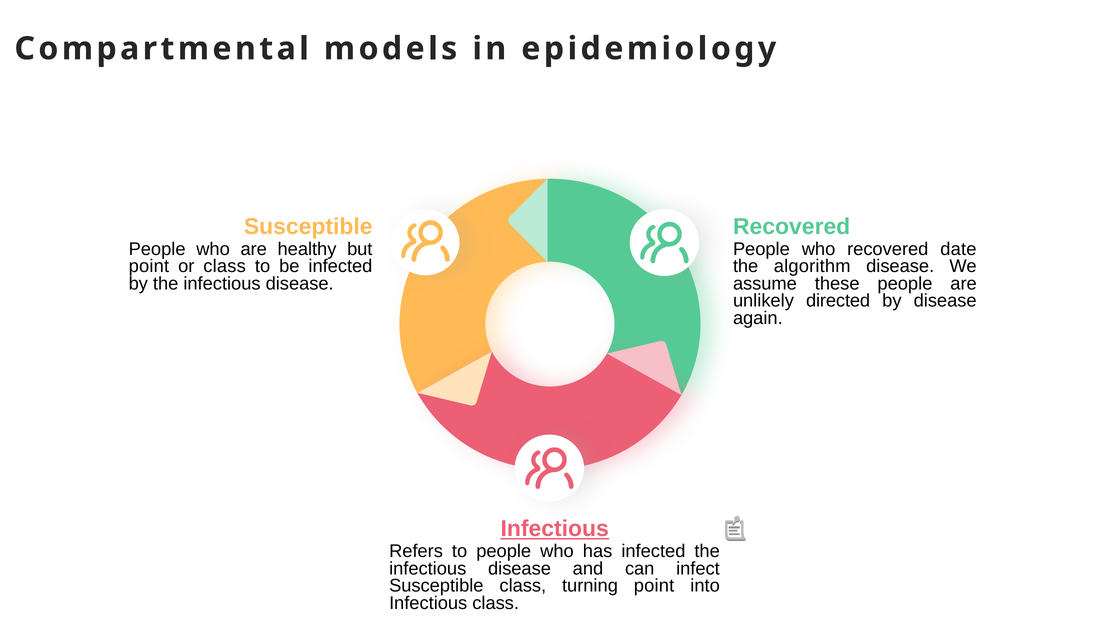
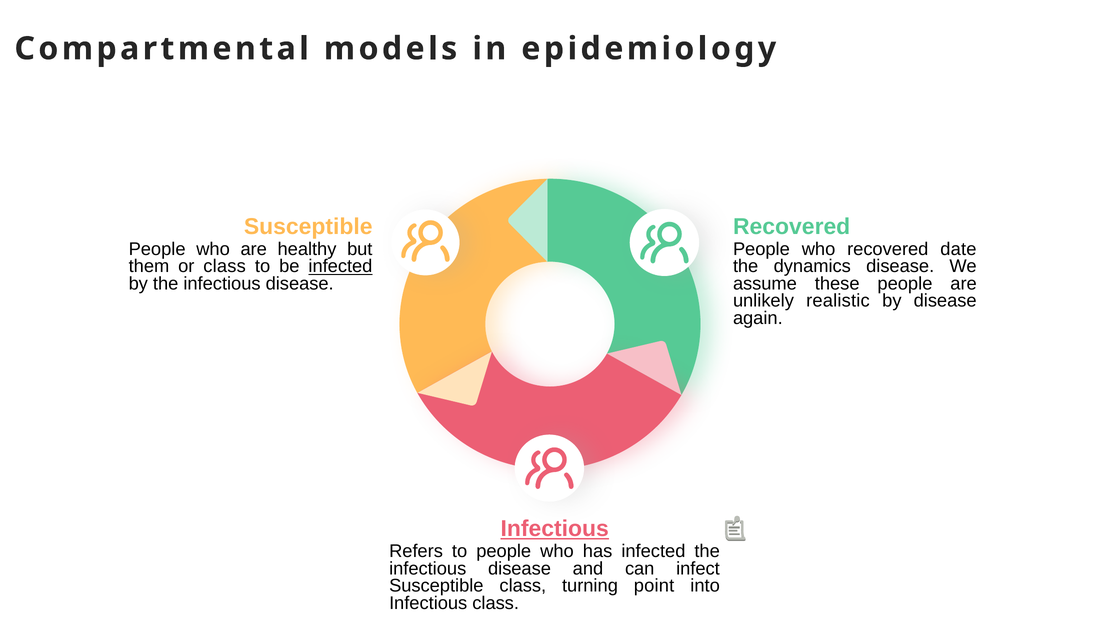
point: point -> them (149, 266)
infected underline: none -> present (340, 266)
algorithm: algorithm -> dynamics (812, 266)
directed: directed -> realistic (838, 301)
